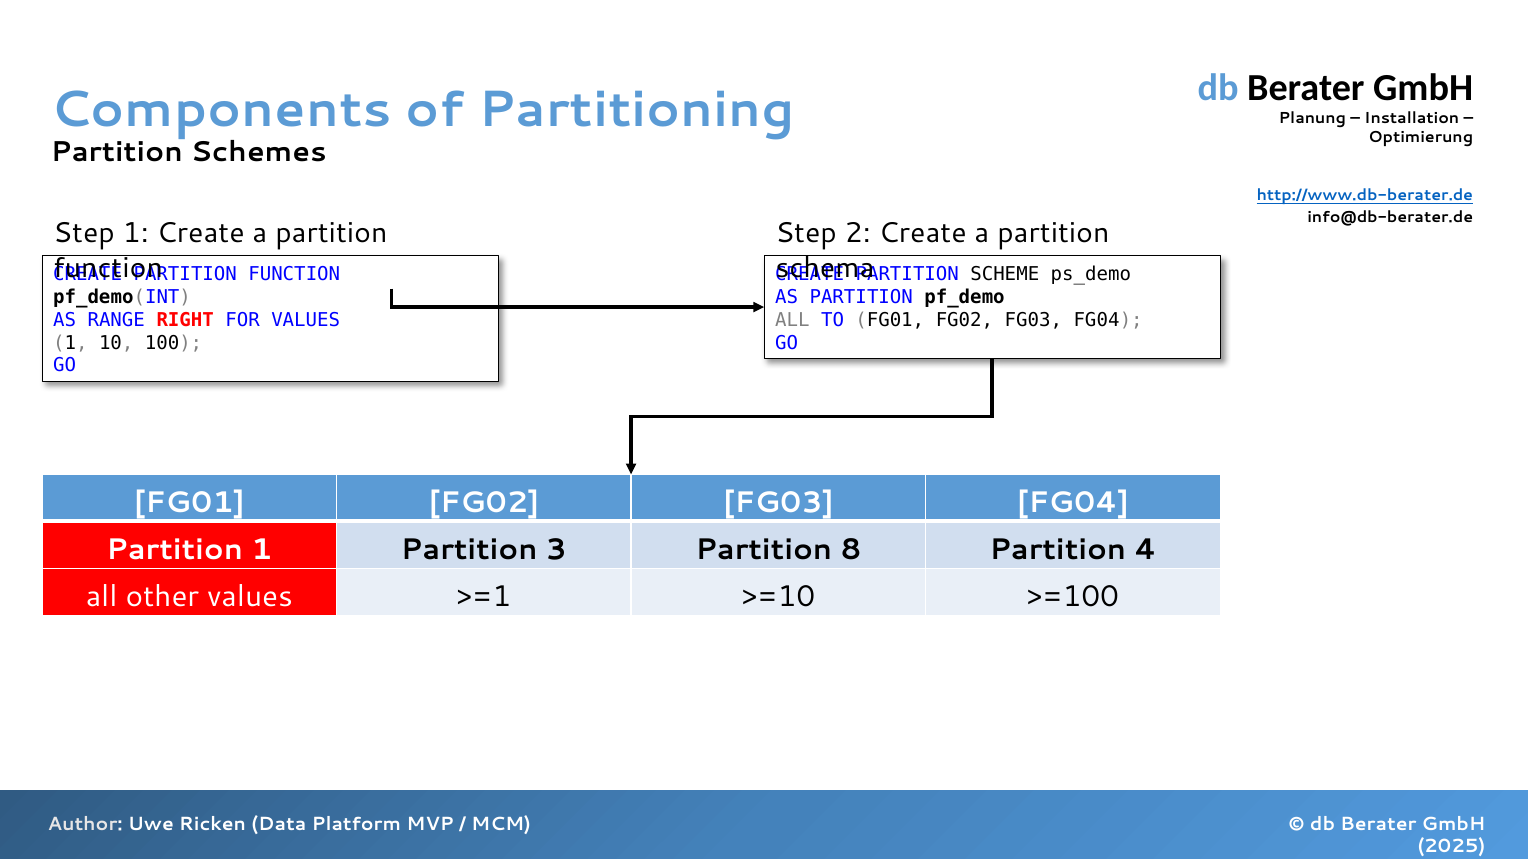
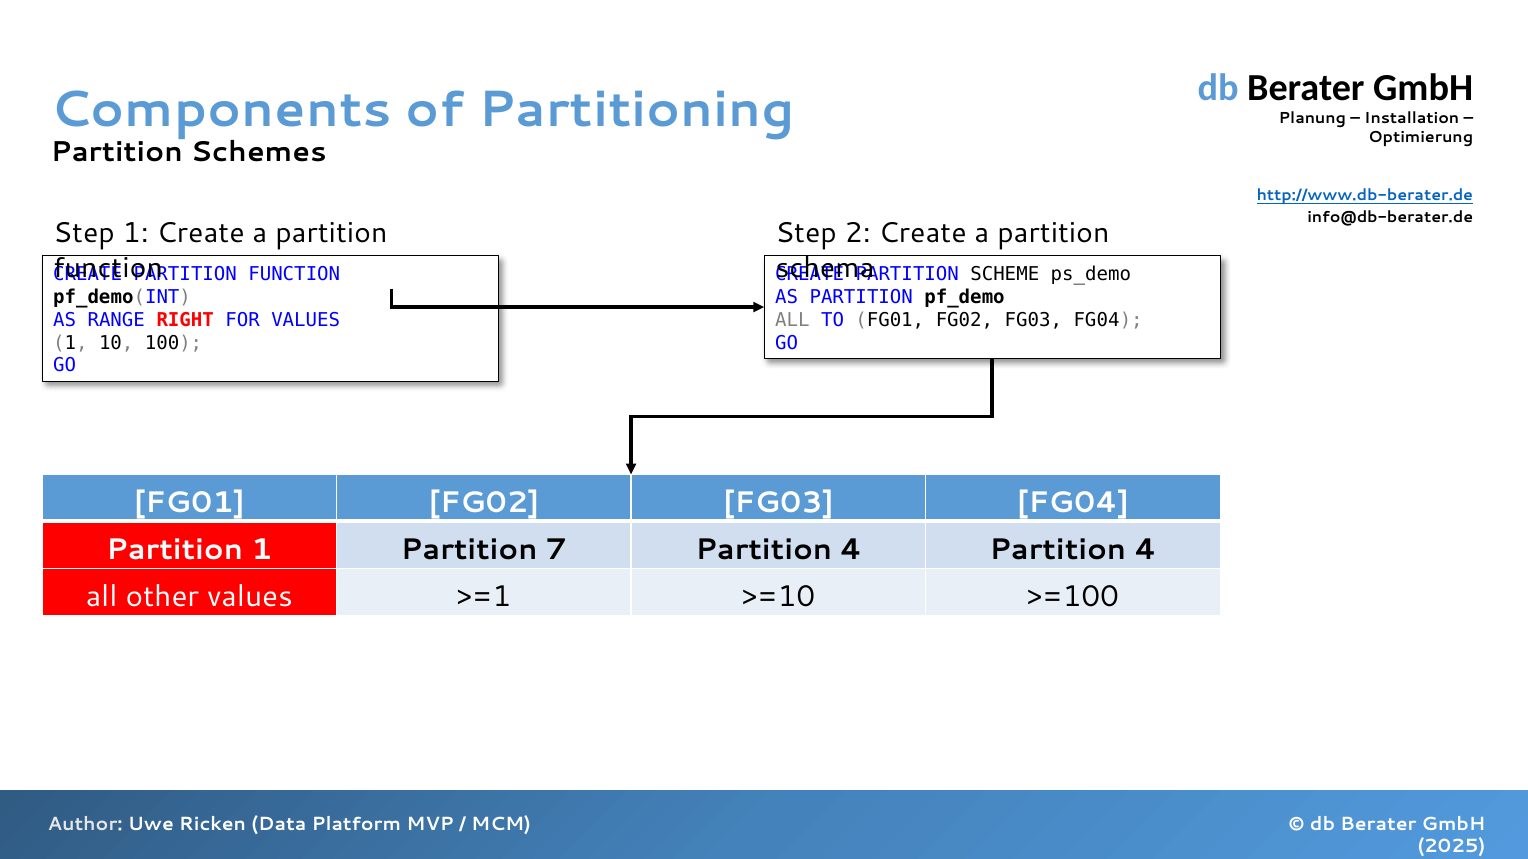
3: 3 -> 7 (556, 550)
8: 8 -> 4 (851, 550)
